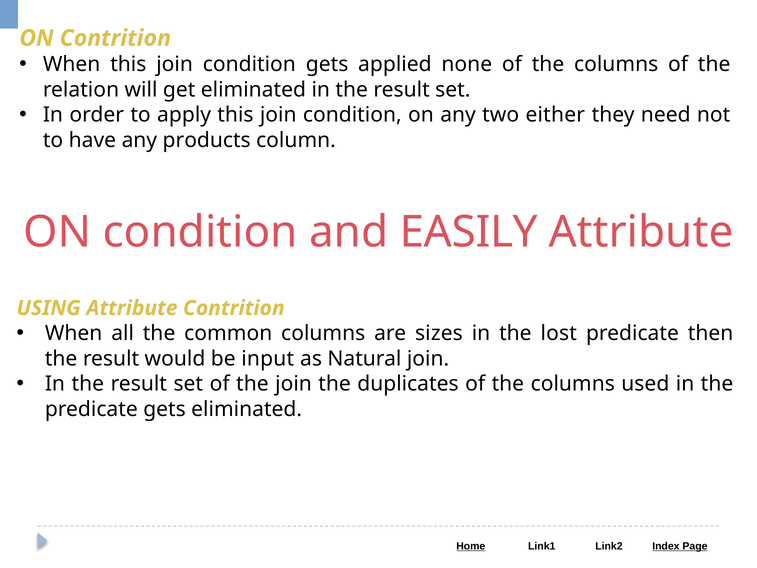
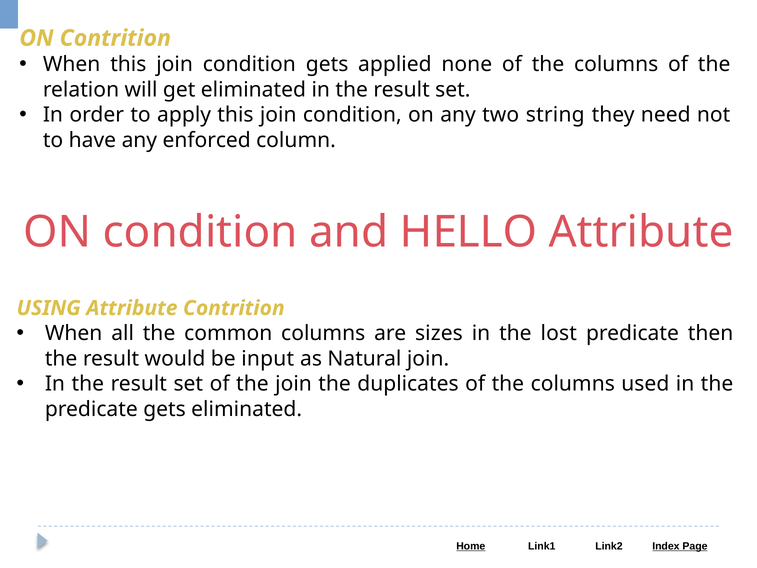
either: either -> string (555, 115)
products: products -> enforced (207, 140)
EASILY: EASILY -> HELLO (469, 232)
